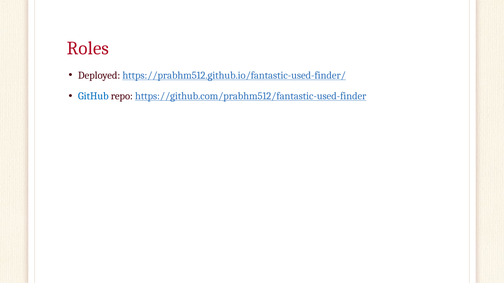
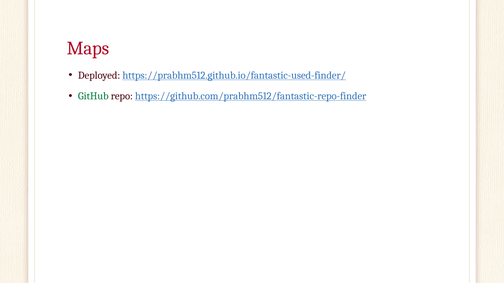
Roles: Roles -> Maps (88, 48)
GitHub colour: blue -> green (93, 96)
https://github.com/prabhm512/fantastic-used-finder: https://github.com/prabhm512/fantastic-used-finder -> https://github.com/prabhm512/fantastic-repo-finder (251, 96)
